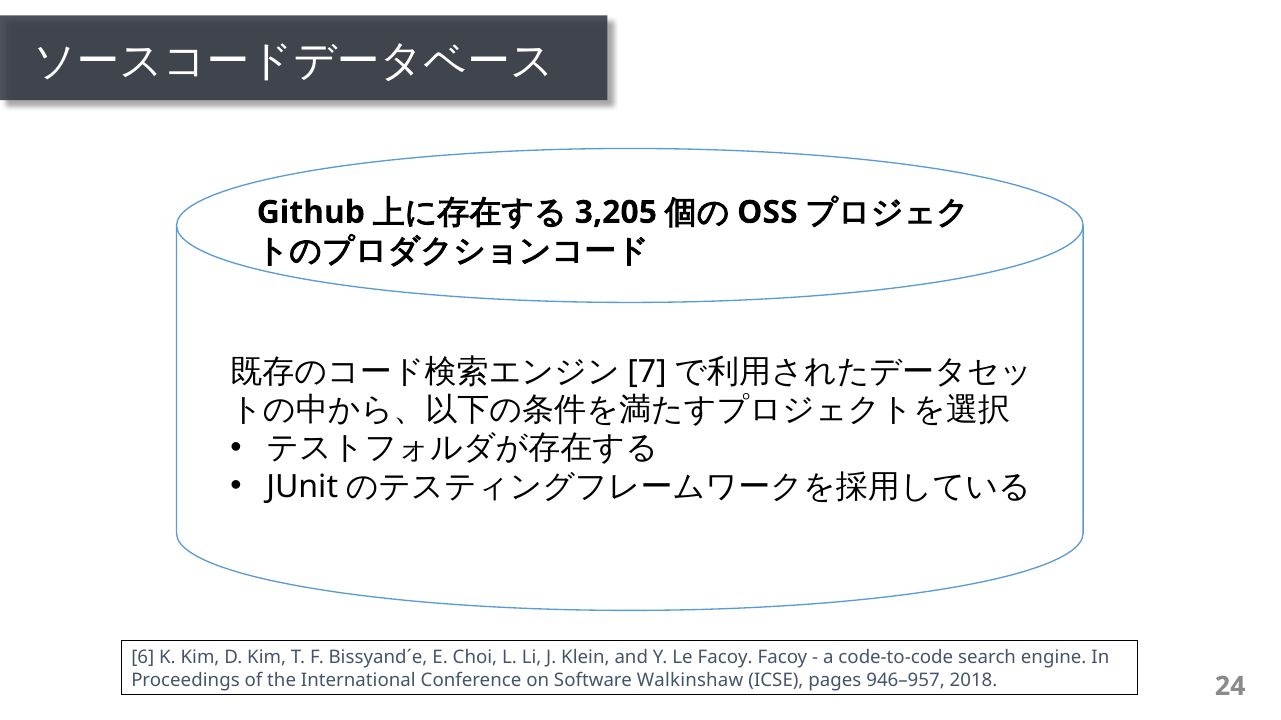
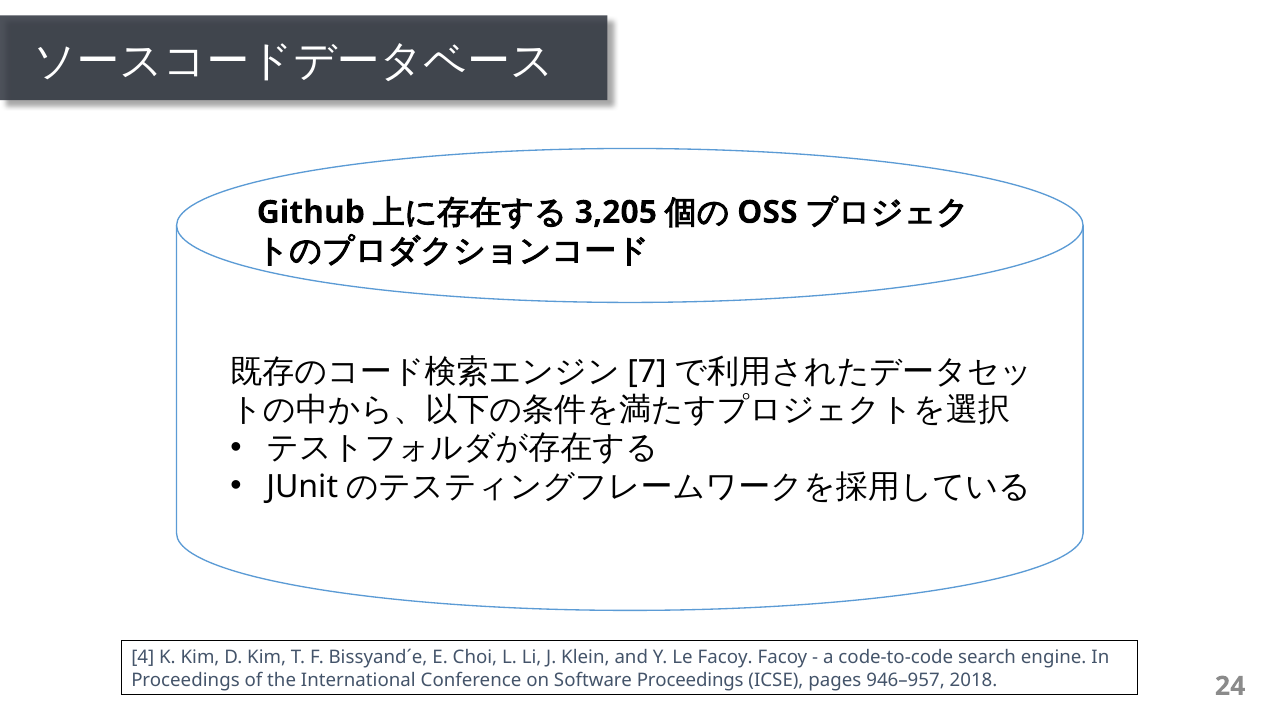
6: 6 -> 4 (143, 658)
Software Walkinshaw: Walkinshaw -> Proceedings (690, 681)
